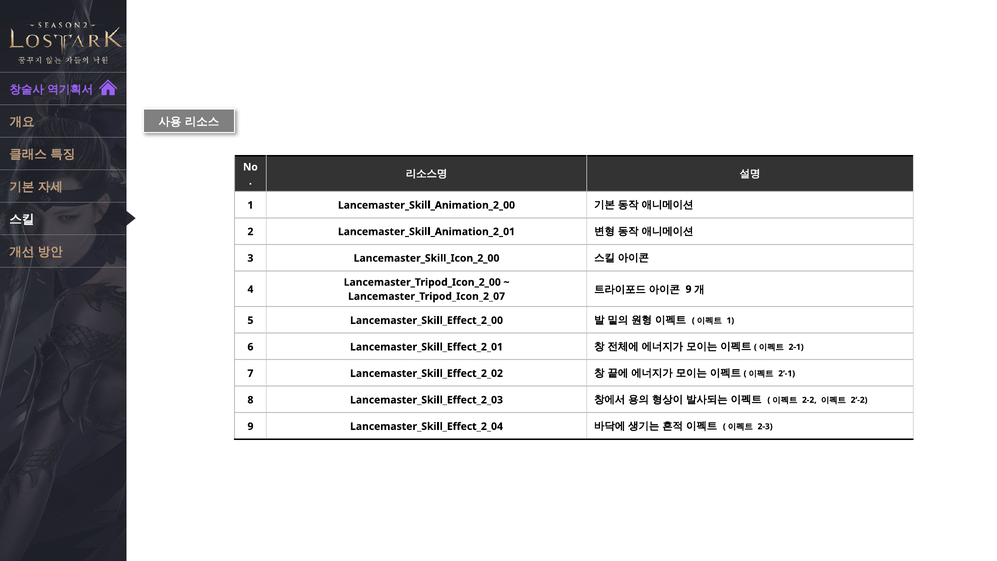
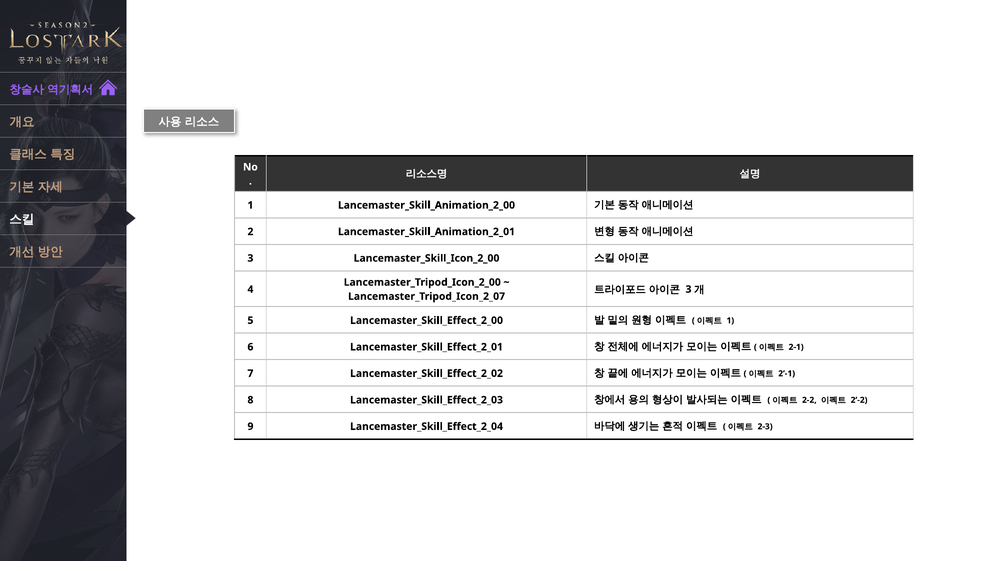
9: 9 -> 3 (689, 289)
